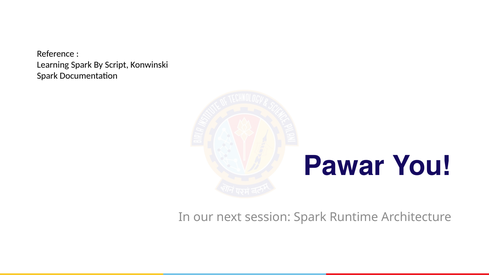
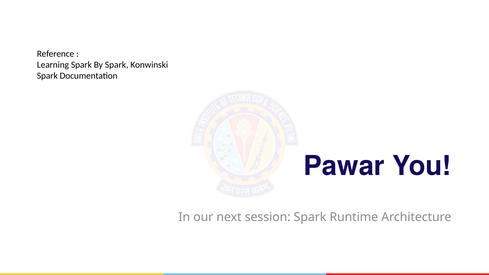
By Script: Script -> Spark (117, 65)
